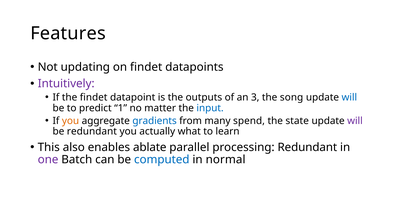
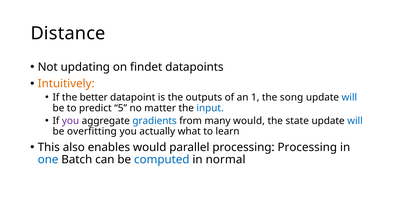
Features: Features -> Distance (68, 33)
Intuitively colour: purple -> orange (66, 84)
the findet: findet -> better (94, 97)
3: 3 -> 1 (255, 97)
1: 1 -> 5 (121, 108)
you colour: orange -> purple (71, 121)
many spend: spend -> would (249, 121)
will colour: purple -> blue (355, 121)
be redundant: redundant -> overfitting (92, 132)
enables ablate: ablate -> would (150, 147)
processing Redundant: Redundant -> Processing (307, 147)
one colour: purple -> blue (48, 160)
